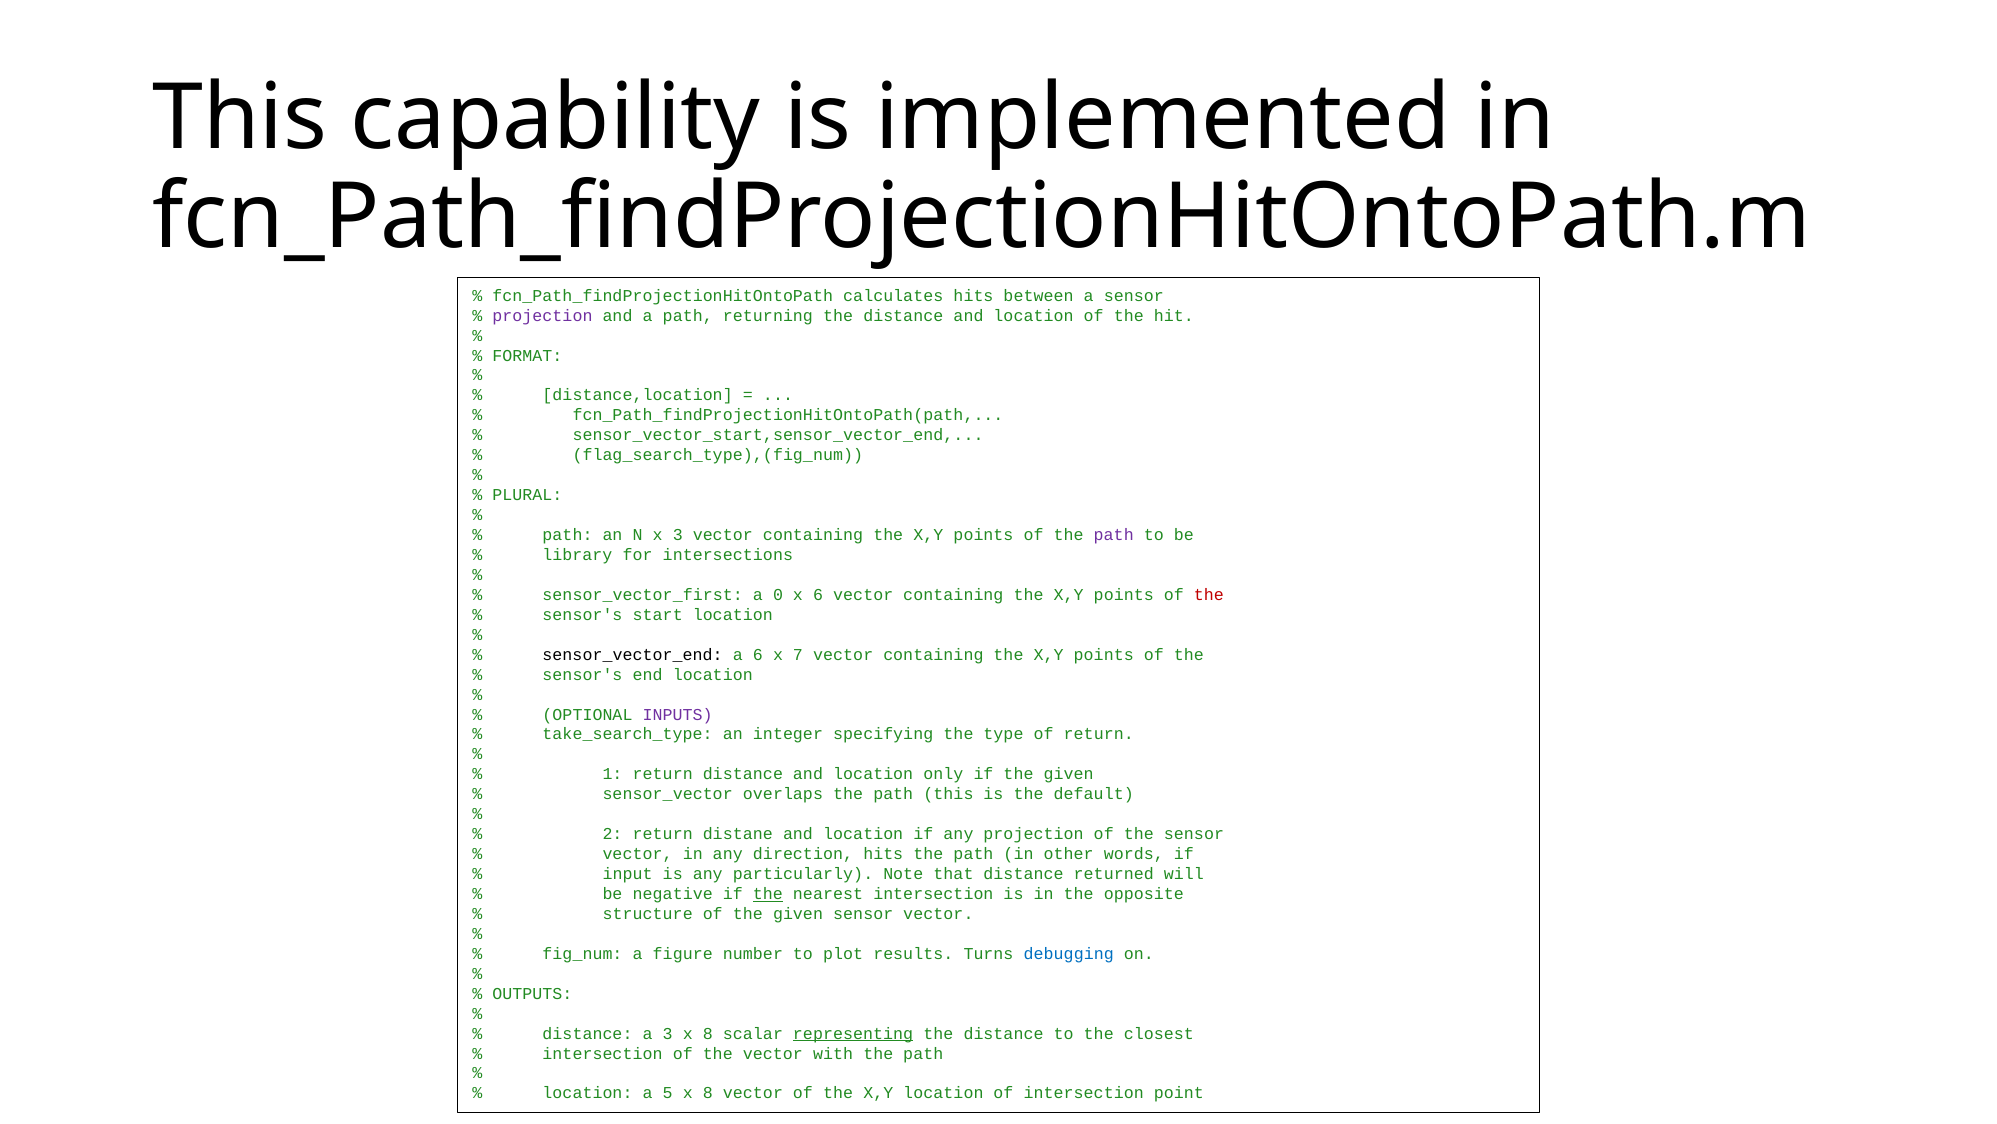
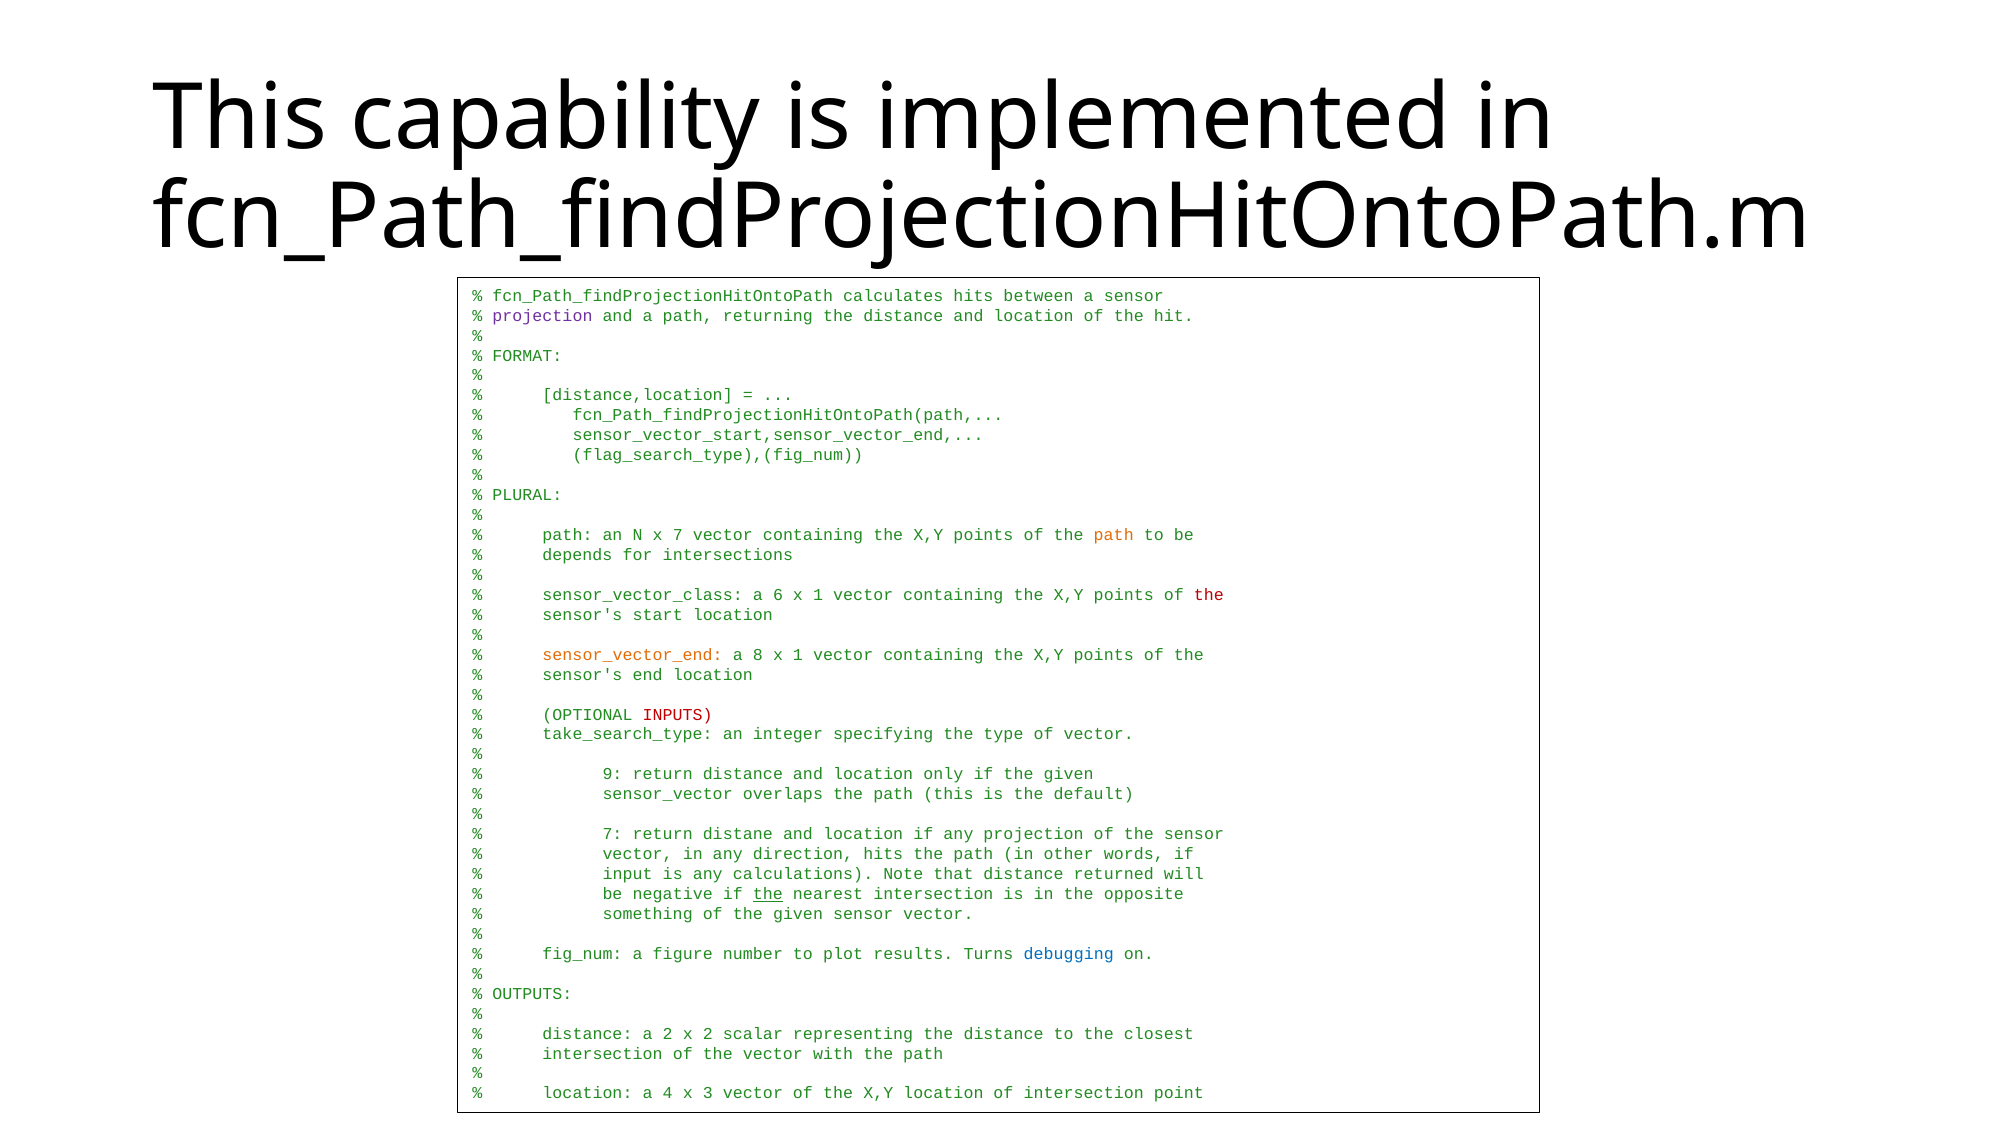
x 3: 3 -> 7 (678, 535)
path colour: purple -> orange (1114, 535)
library: library -> depends (577, 555)
sensor_vector_first: sensor_vector_first -> sensor_vector_class (643, 594)
0: 0 -> 6 (778, 594)
6: 6 -> 1 (818, 594)
sensor_vector_end colour: black -> orange (633, 654)
a 6: 6 -> 8 (758, 654)
7: 7 -> 1 (798, 654)
INPUTS colour: purple -> red (678, 714)
of return: return -> vector (1099, 734)
1: 1 -> 9 (613, 774)
2: 2 -> 7 (613, 834)
particularly: particularly -> calculations (803, 874)
structure: structure -> something (648, 913)
a 3: 3 -> 2 (668, 1033)
8: 8 -> 2 (708, 1033)
representing underline: present -> none (853, 1033)
5: 5 -> 4 (668, 1093)
8: 8 -> 3 (708, 1093)
